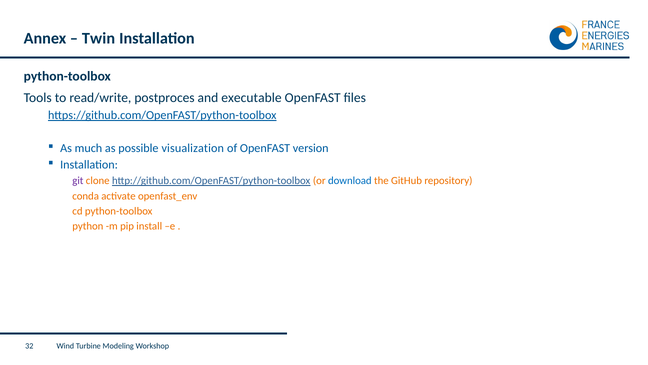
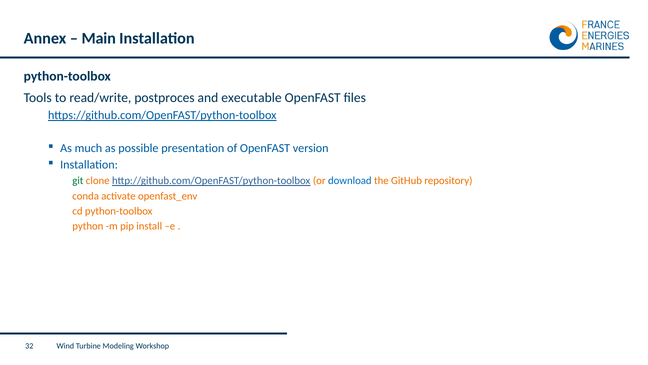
Twin: Twin -> Main (99, 38)
visualization: visualization -> presentation (193, 148)
git colour: purple -> green (78, 181)
